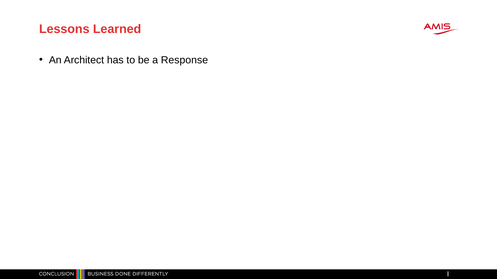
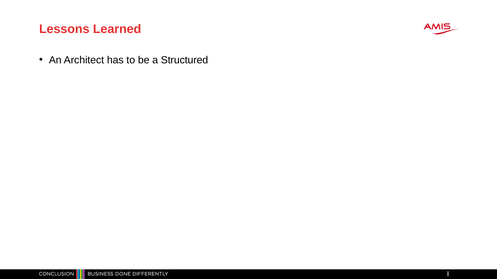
Response: Response -> Structured (185, 60)
